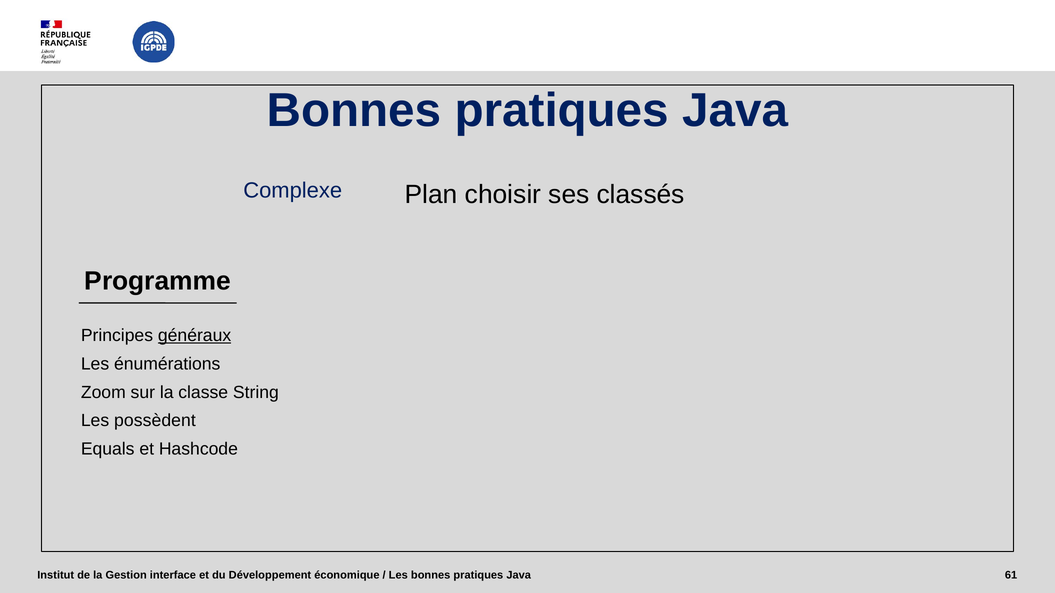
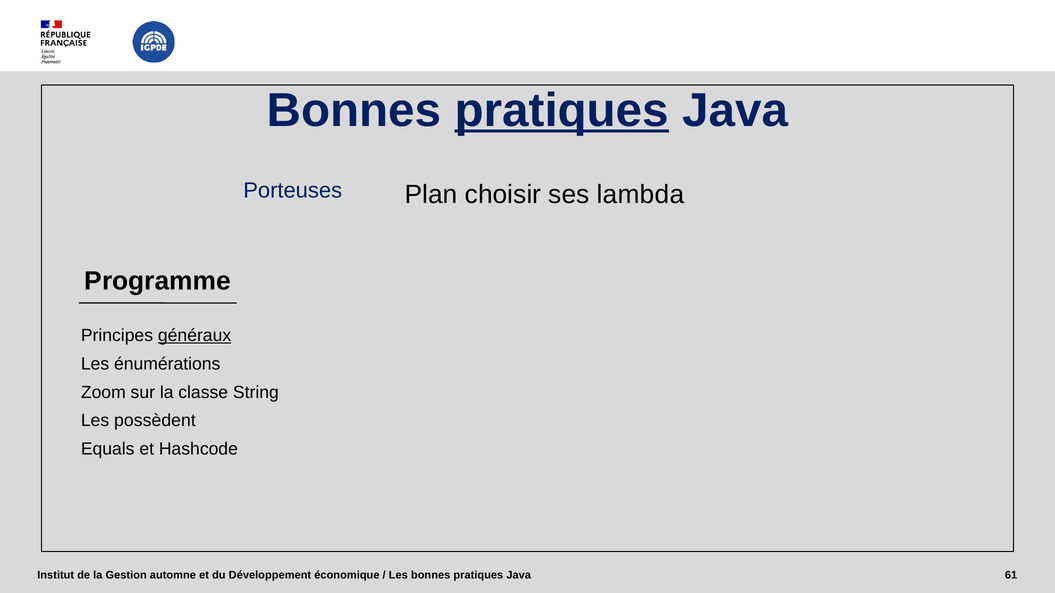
pratiques underline: none -> present (562, 111)
Complexe: Complexe -> Porteuses (293, 190)
classés: classés -> lambda (641, 195)
interface: interface -> automne (173, 576)
